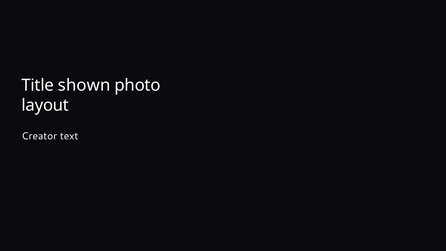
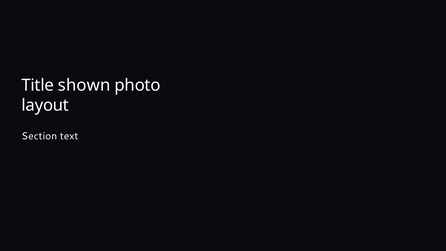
Creator: Creator -> Section (39, 136)
